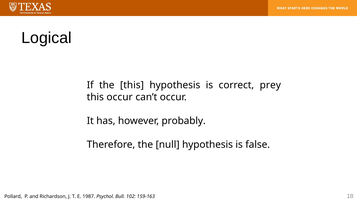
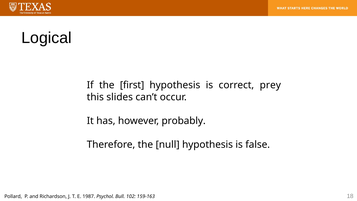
the this: this -> first (132, 85)
this occur: occur -> slides (120, 97)
